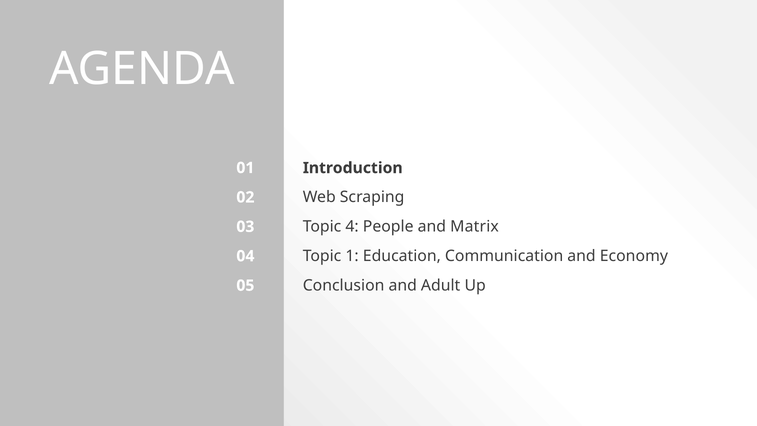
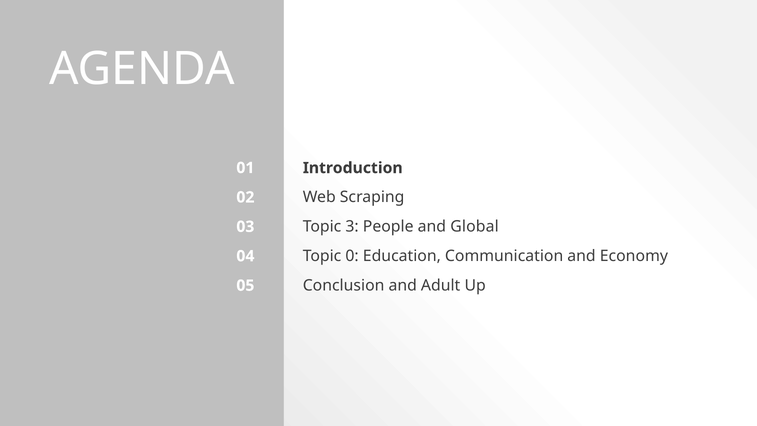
4: 4 -> 3 (352, 226)
Matrix: Matrix -> Global (475, 226)
1: 1 -> 0 (352, 256)
